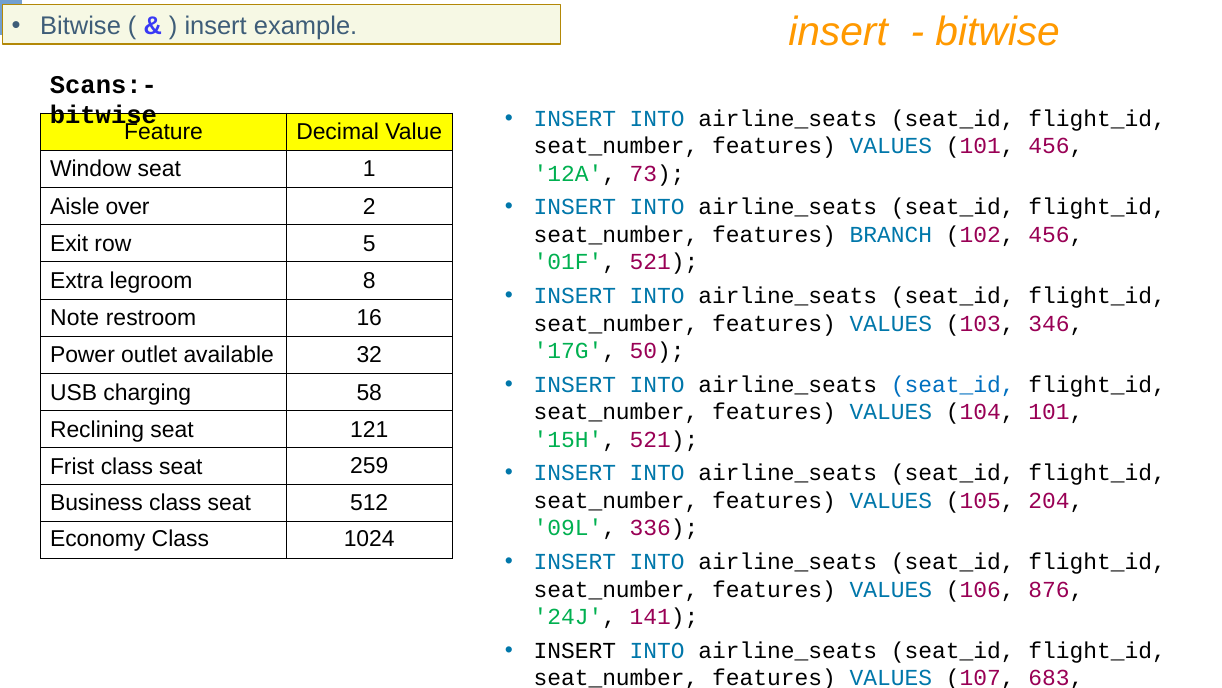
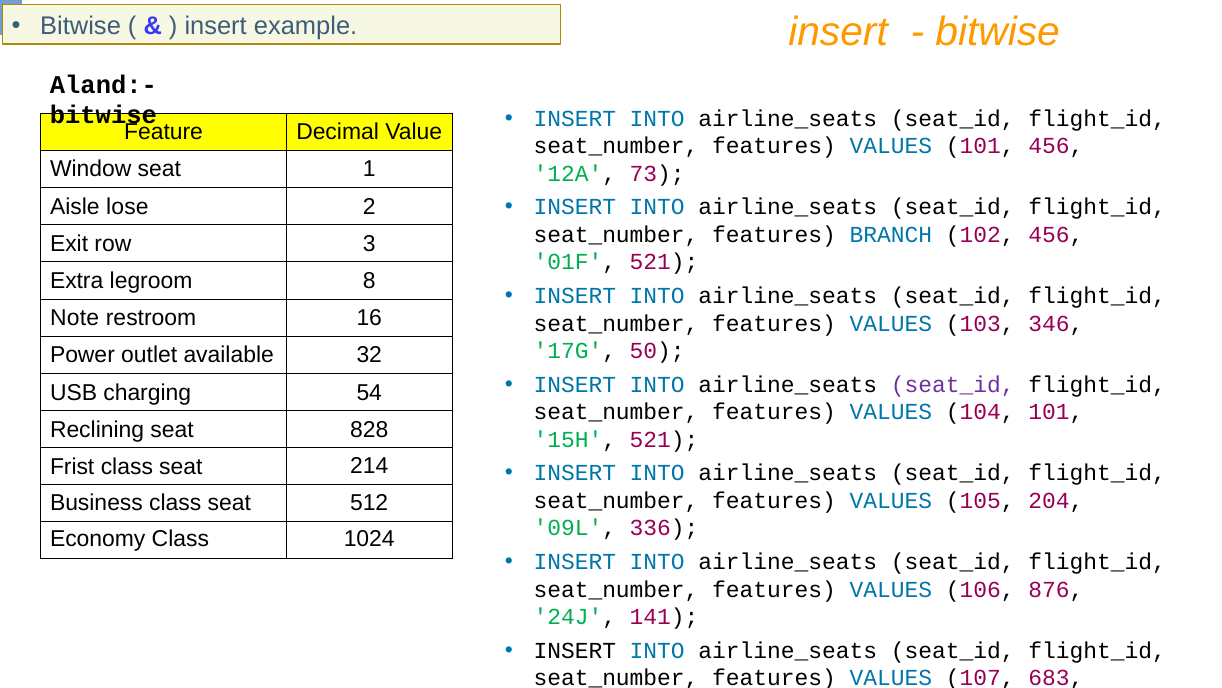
Scans:-: Scans:- -> Aland:- (103, 85)
over: over -> lose (127, 206)
5: 5 -> 3 (369, 243)
seat_id colour: blue -> purple (953, 384)
58: 58 -> 54 (369, 392)
121: 121 -> 828 (369, 429)
259: 259 -> 214 (369, 465)
